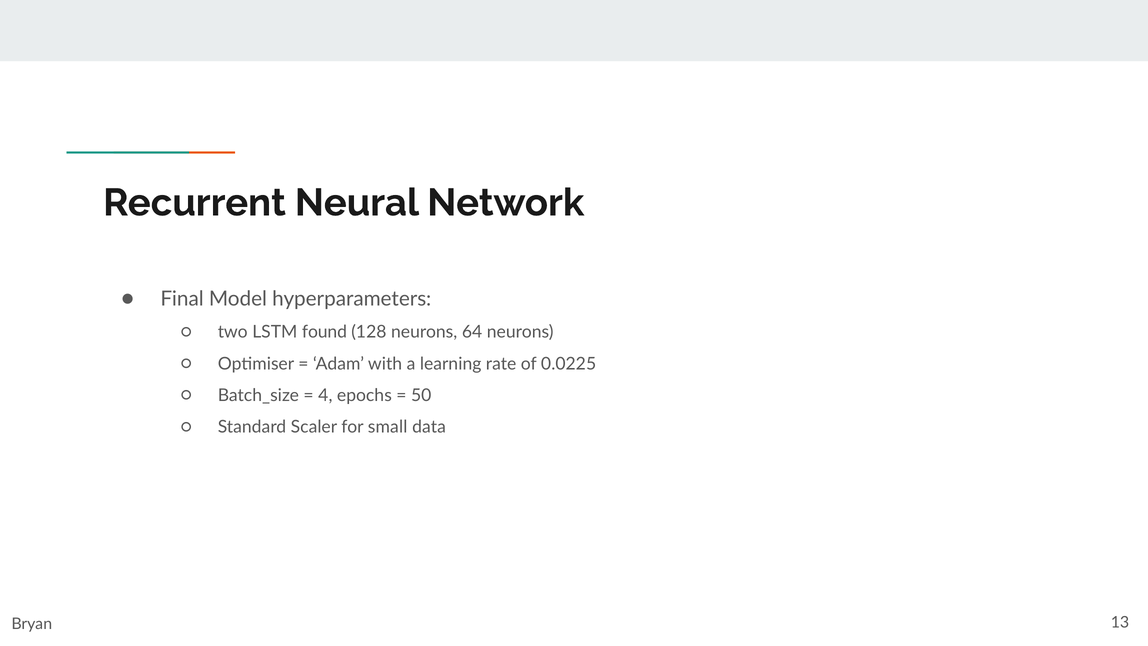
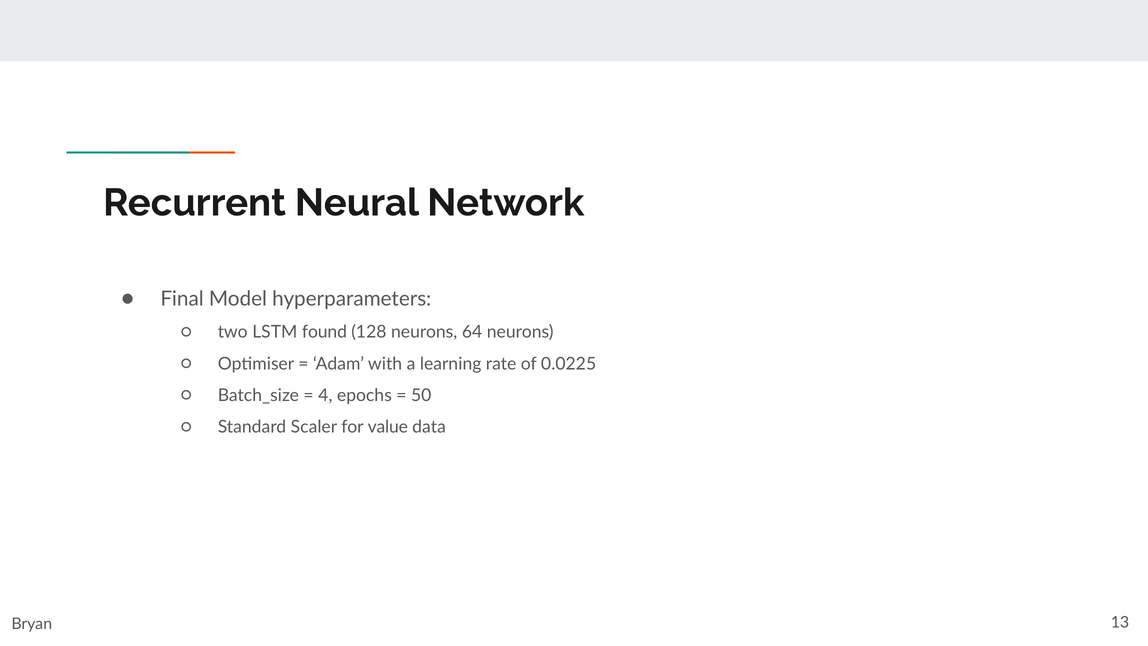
small: small -> value (388, 427)
